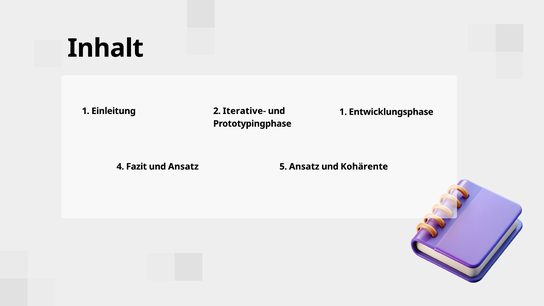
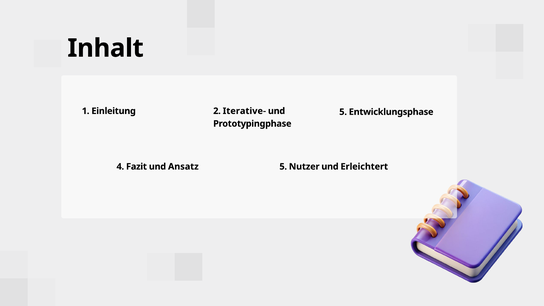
Einleitung 1: 1 -> 5 (343, 112)
5 Ansatz: Ansatz -> Nutzer (304, 167)
Kohärente: Kohärente -> Erleichtert (364, 167)
